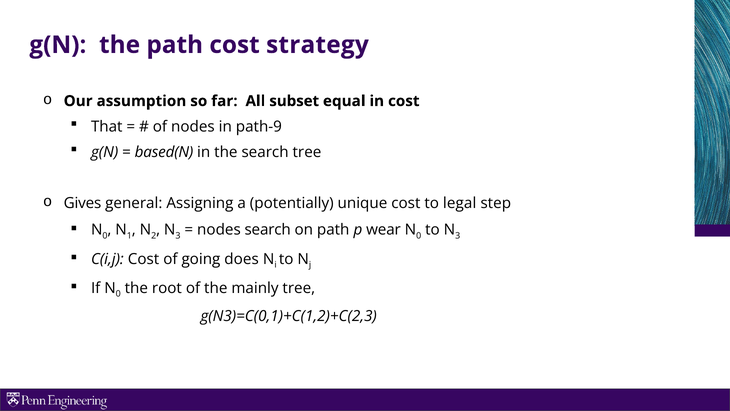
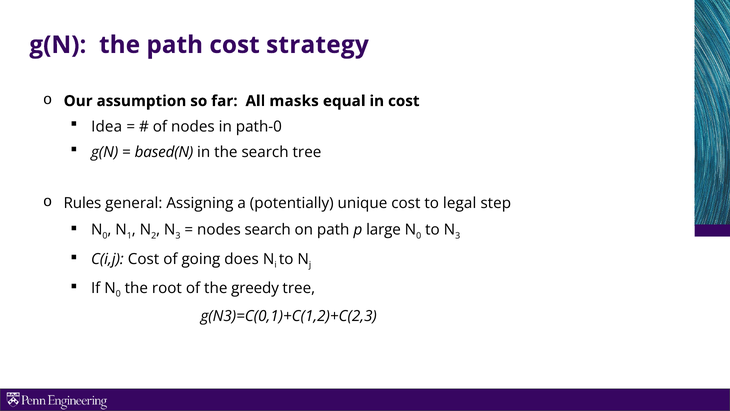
subset: subset -> masks (294, 101)
That: That -> Idea (107, 127)
path-9: path-9 -> path-0 (259, 127)
Gives: Gives -> Rules (82, 203)
wear: wear -> large (384, 230)
mainly: mainly -> greedy (255, 288)
